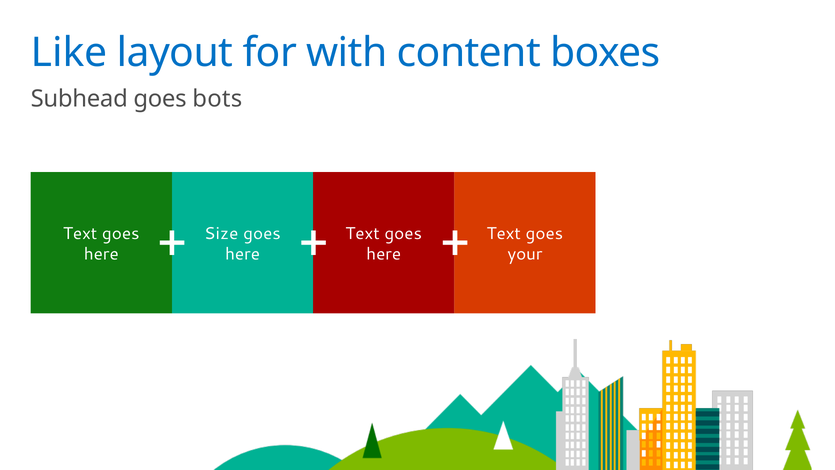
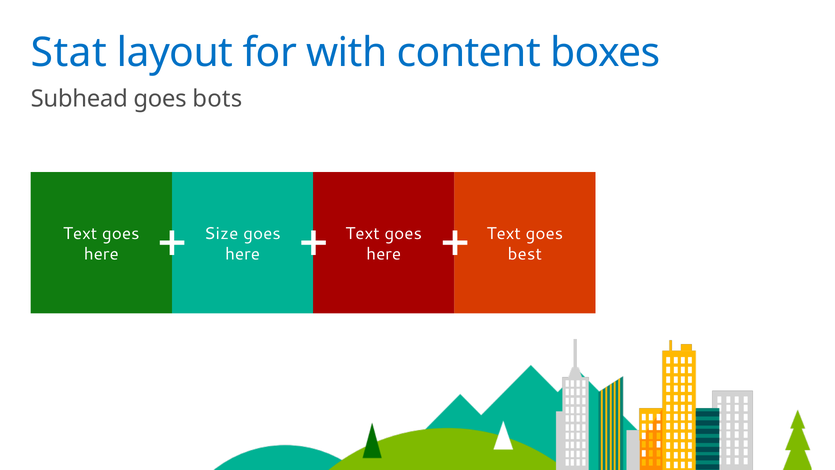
Like: Like -> Stat (69, 53)
your: your -> best (525, 254)
